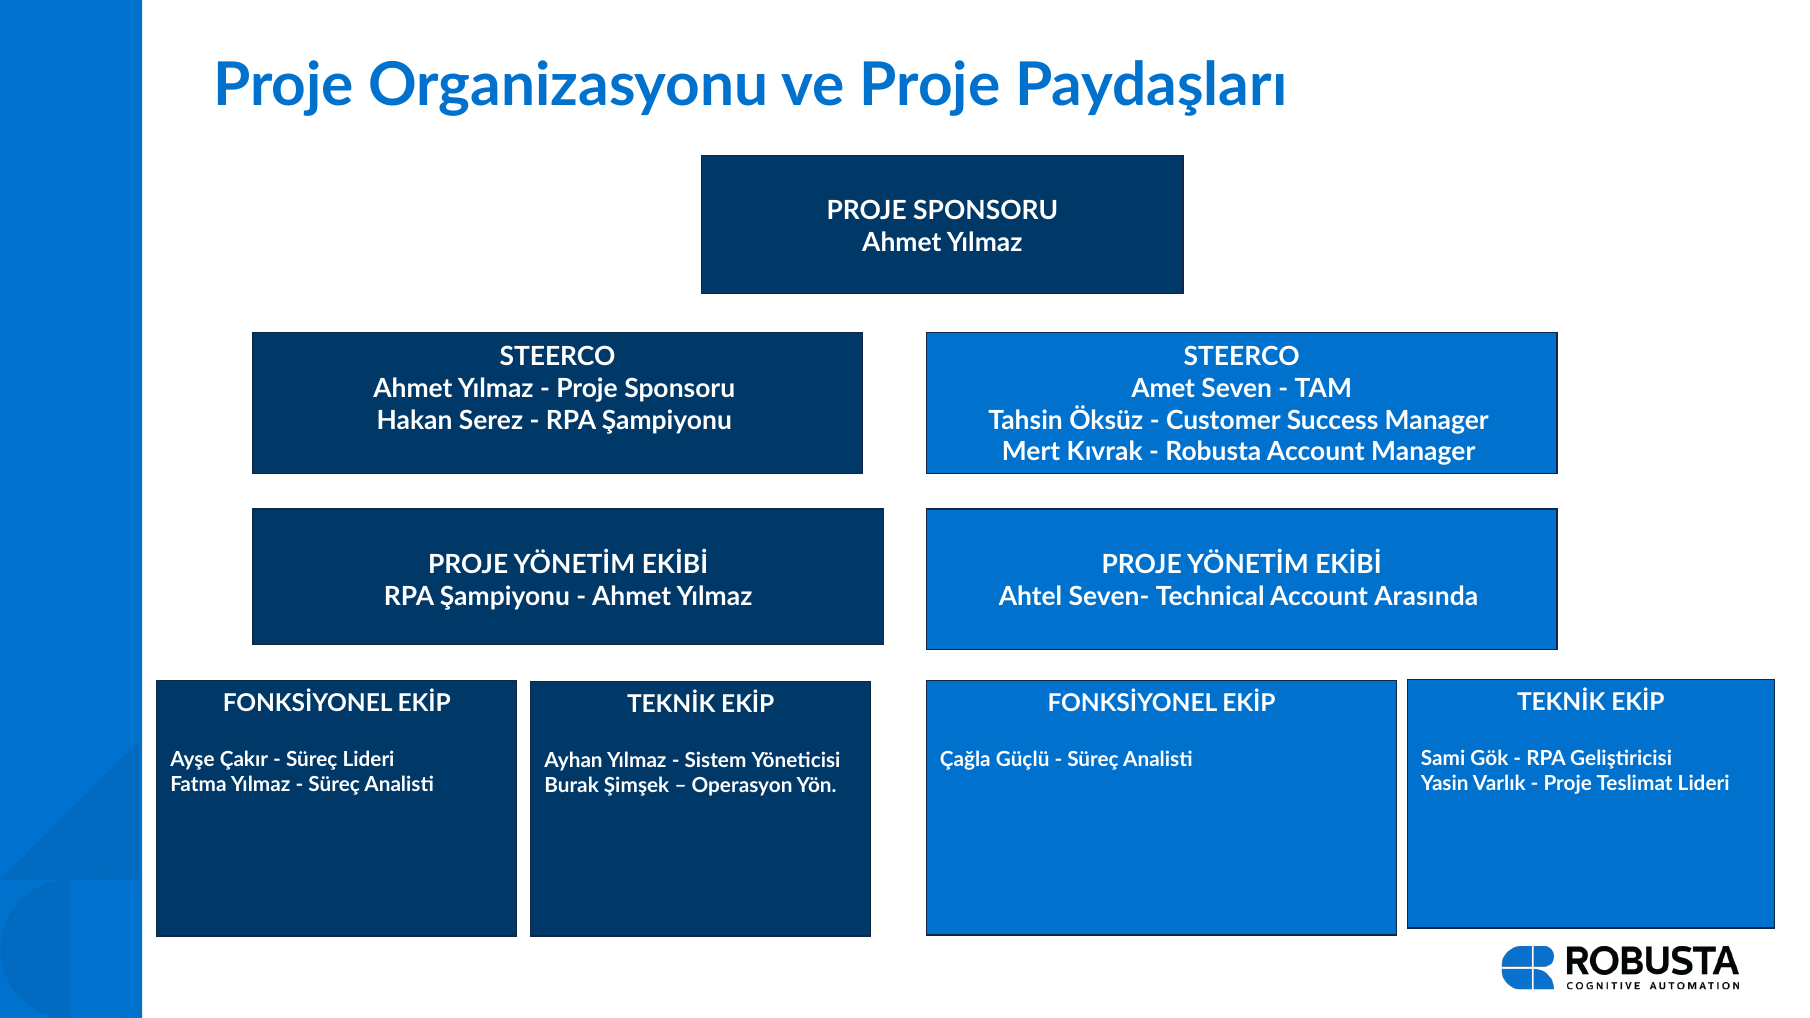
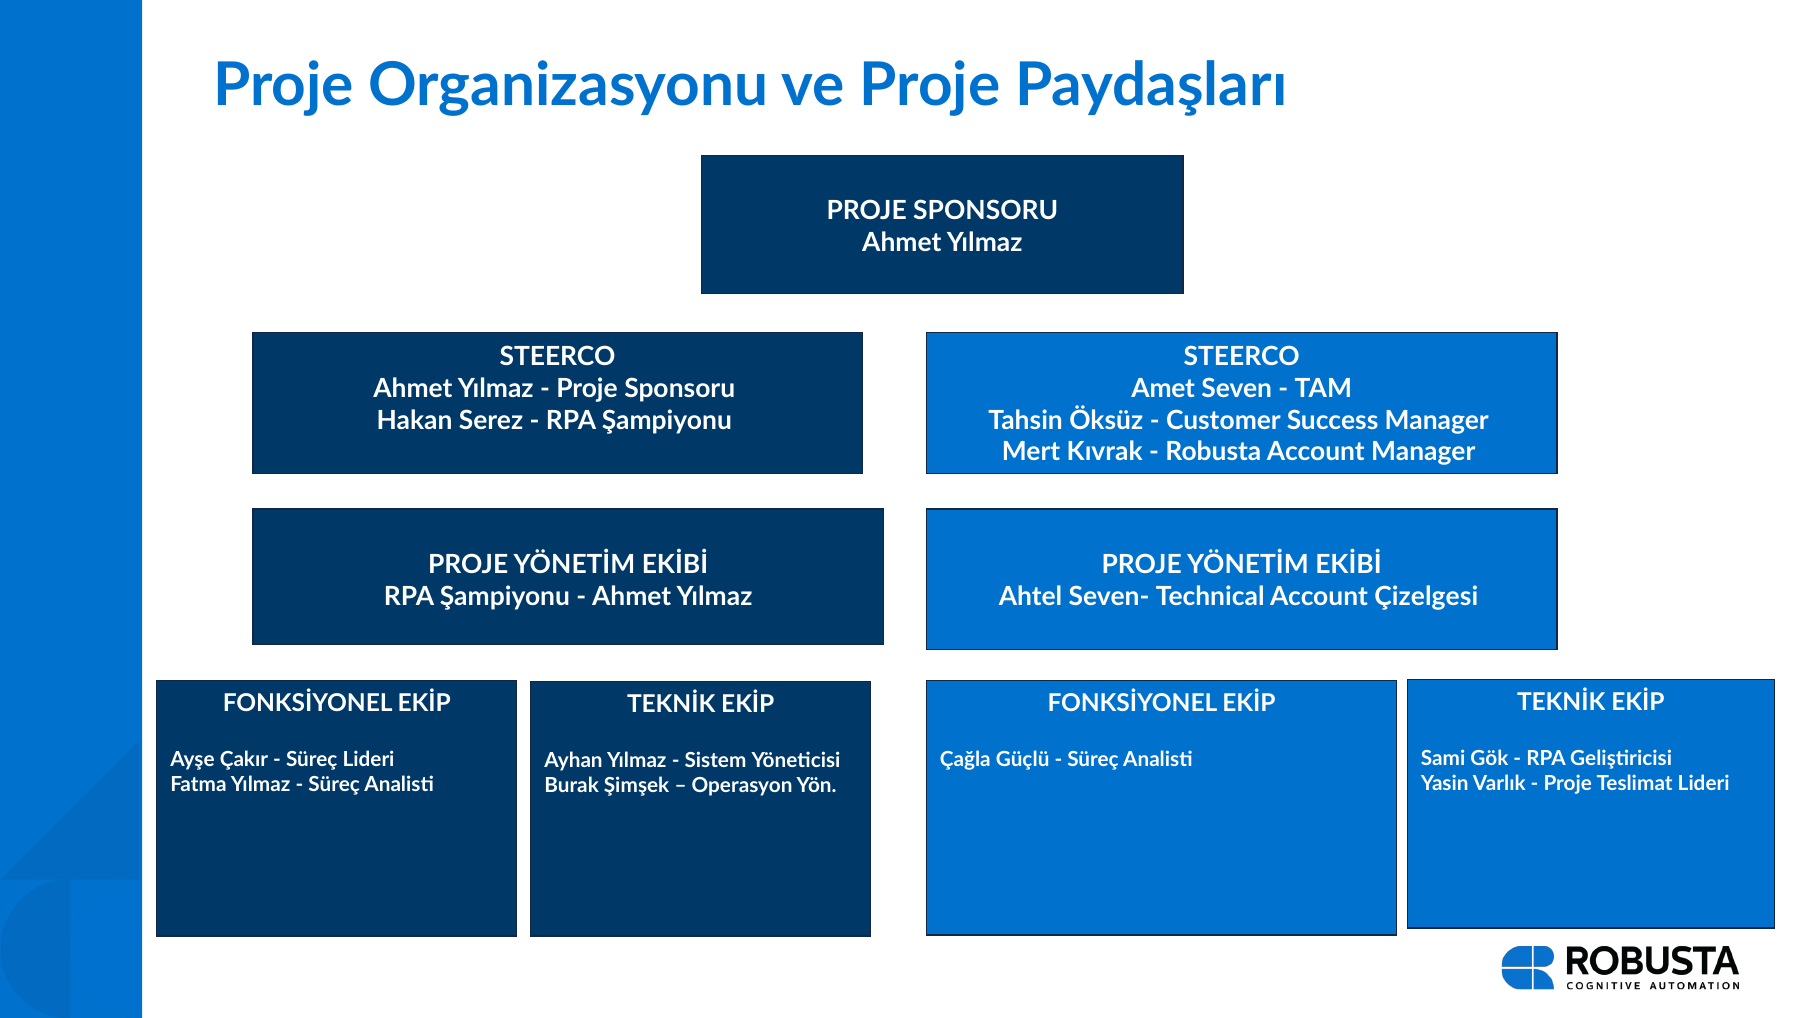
Arasında: Arasında -> Çizelgesi (1426, 596)
